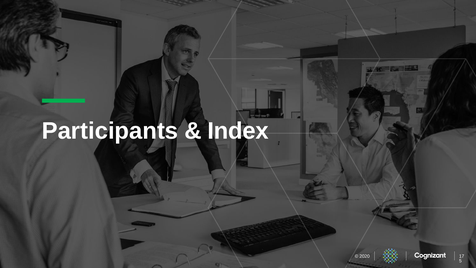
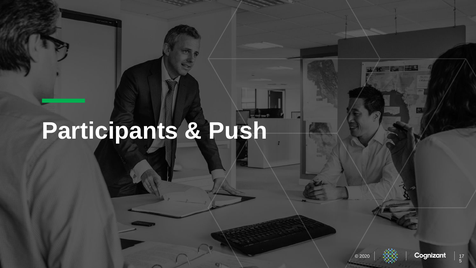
Index: Index -> Push (238, 131)
